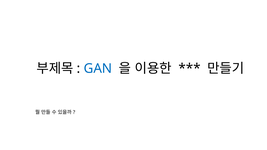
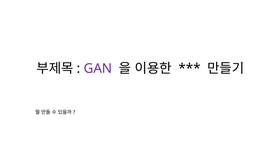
GAN colour: blue -> purple (98, 69)
